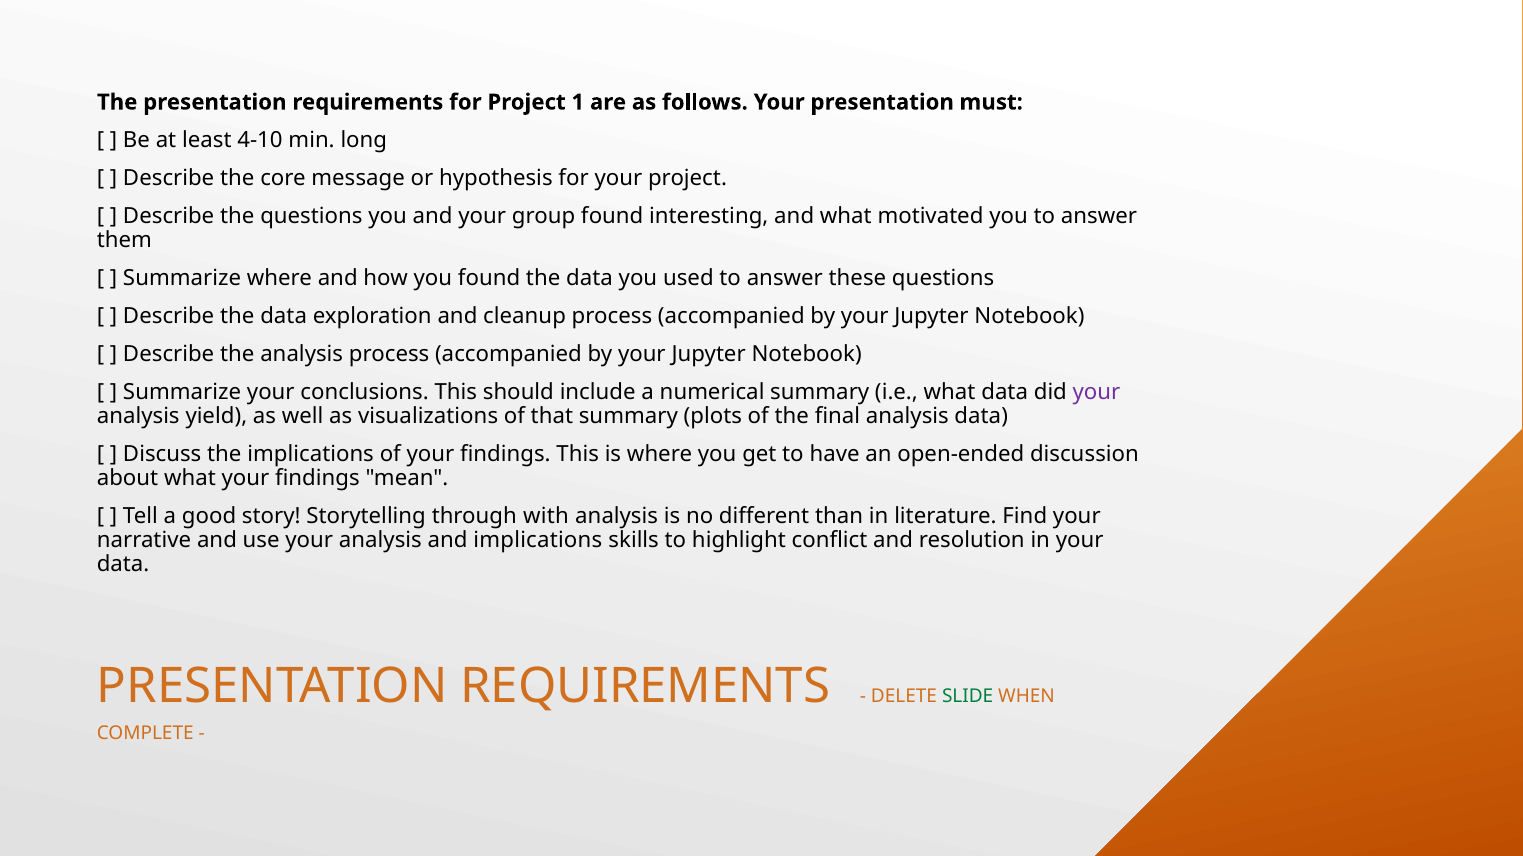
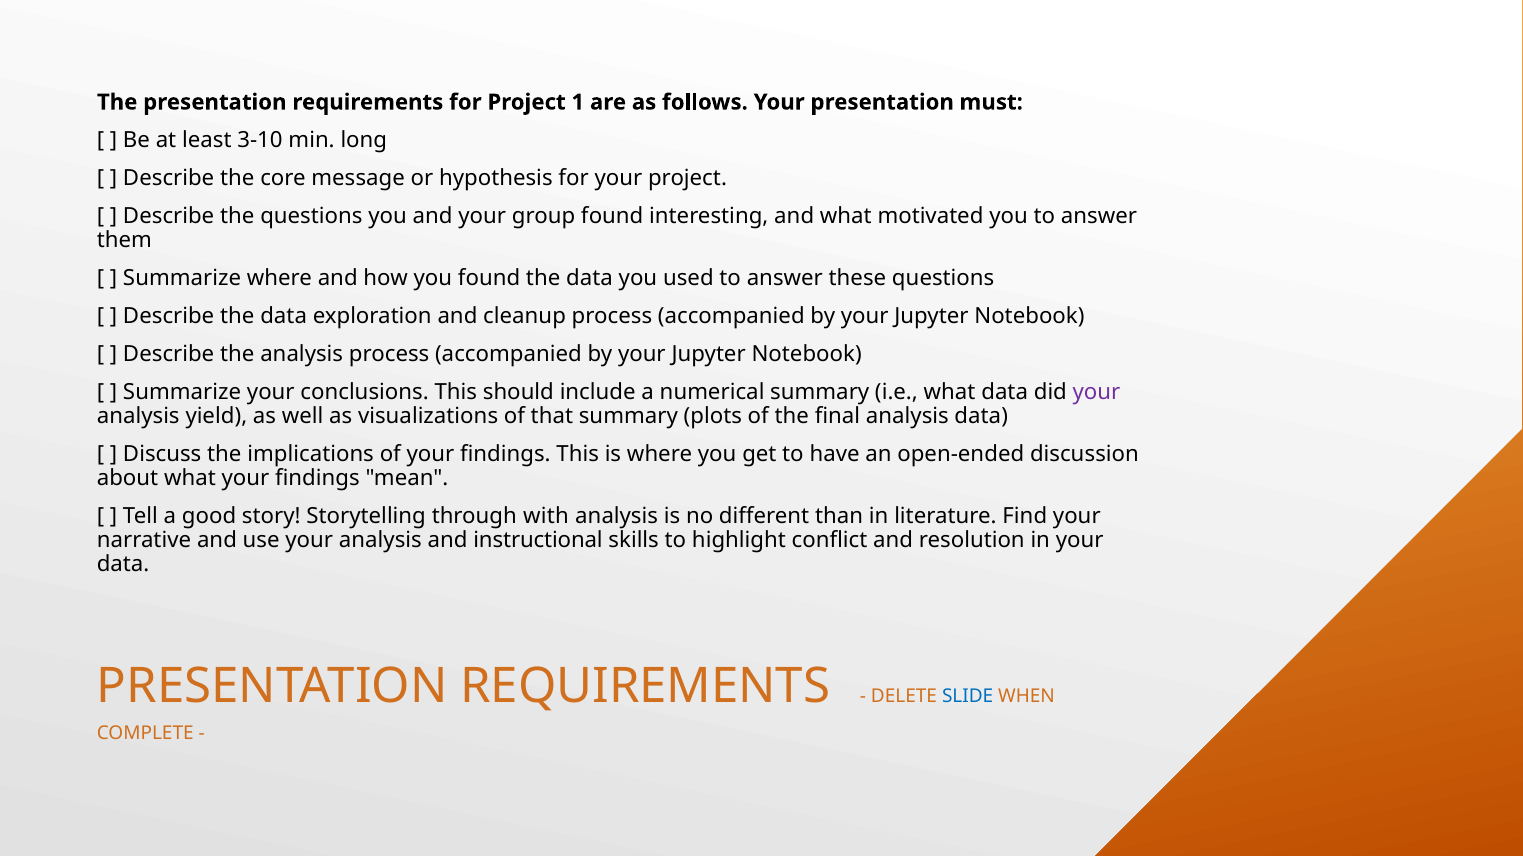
4-10: 4-10 -> 3-10 (260, 140)
and implications: implications -> instructional (538, 540)
SLIDE colour: green -> blue (968, 697)
